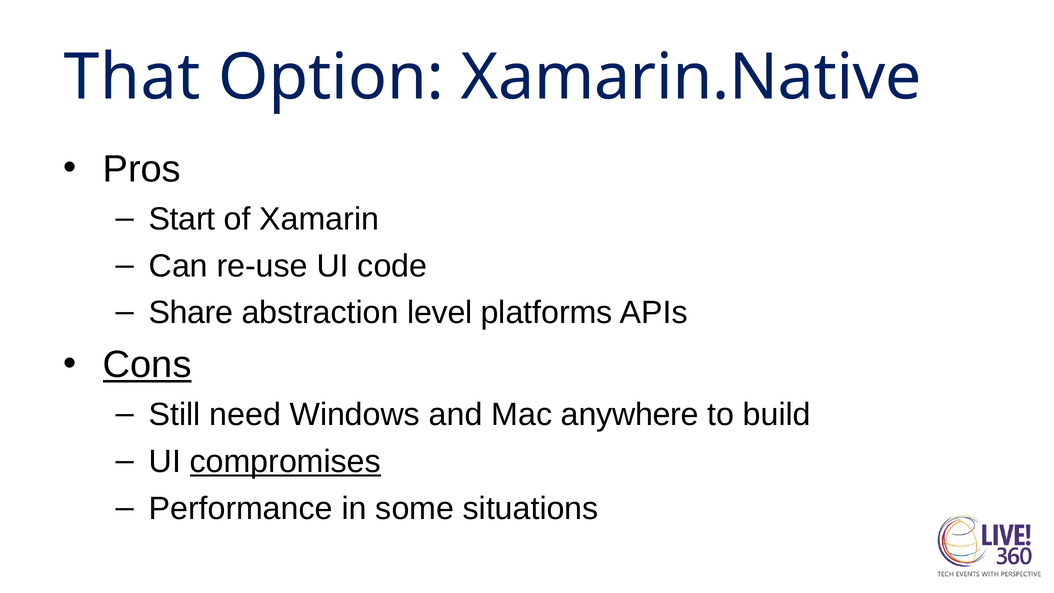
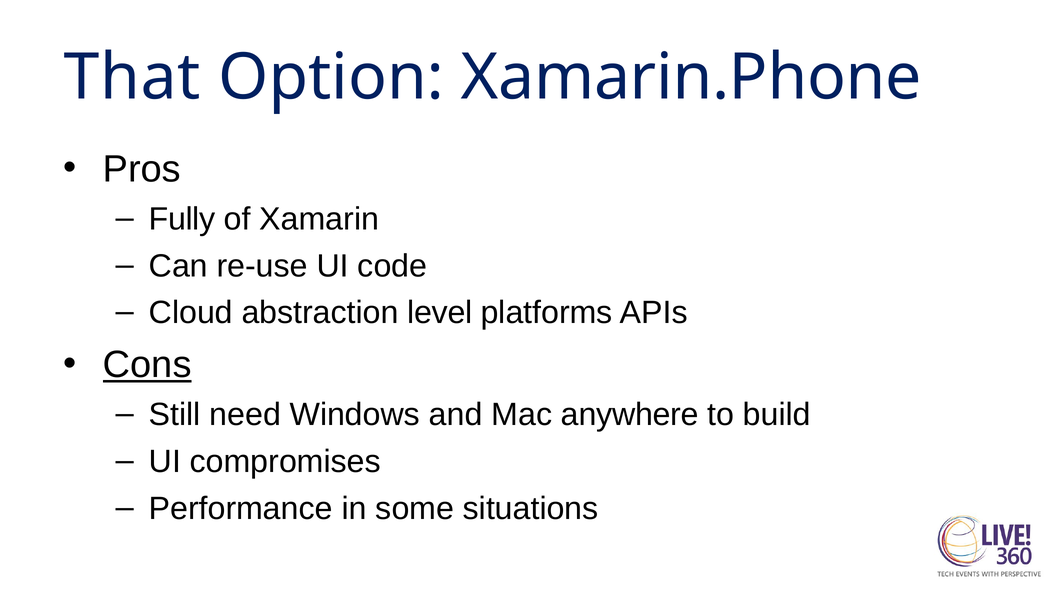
Xamarin.Native: Xamarin.Native -> Xamarin.Phone (691, 78)
Start: Start -> Fully (182, 219)
Share: Share -> Cloud (191, 313)
compromises underline: present -> none (285, 461)
